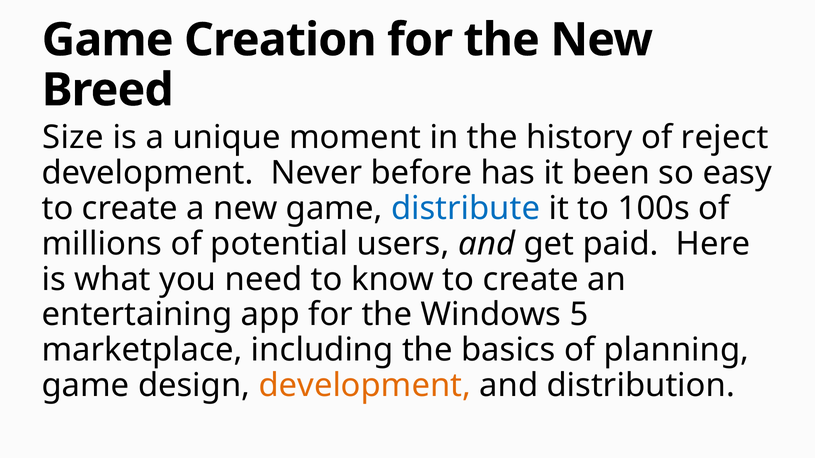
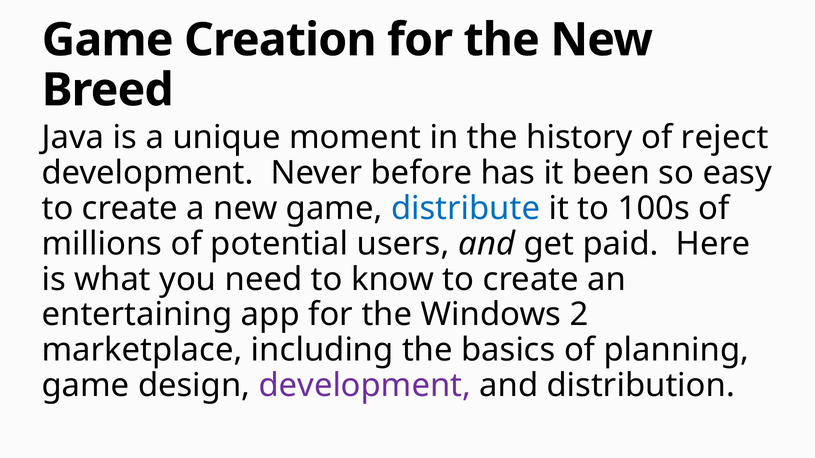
Size: Size -> Java (73, 138)
5: 5 -> 2 (579, 315)
development colour: orange -> purple (365, 386)
